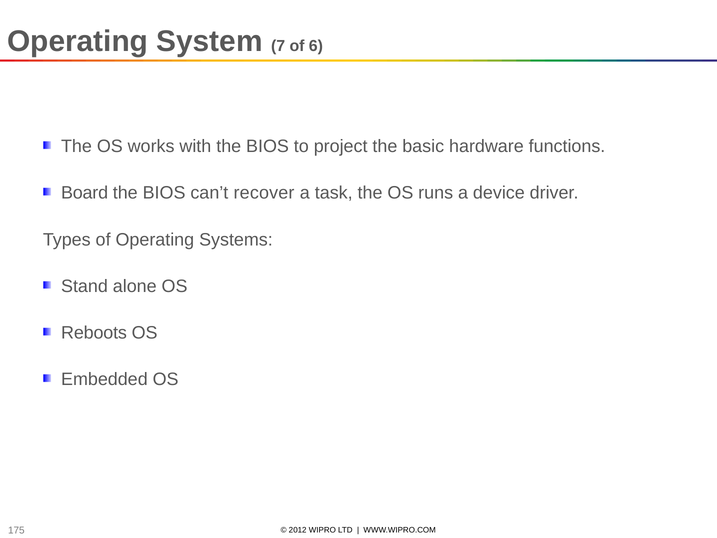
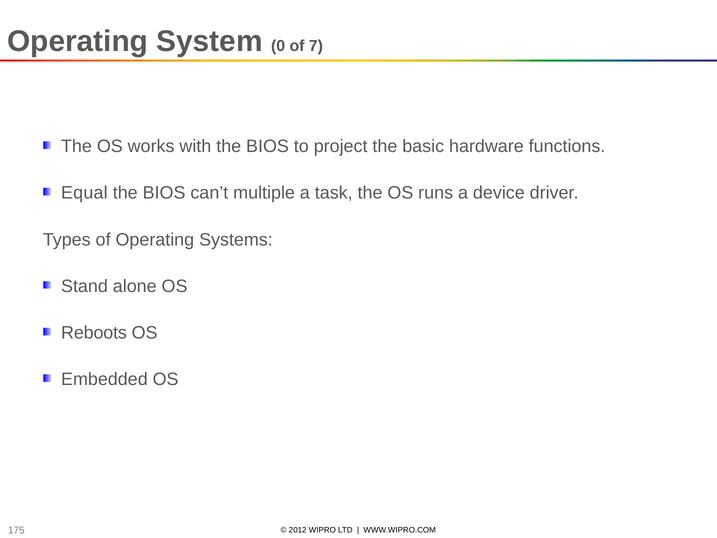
7: 7 -> 0 (278, 46)
6: 6 -> 7 (316, 46)
Board: Board -> Equal (84, 193)
recover: recover -> multiple (264, 193)
